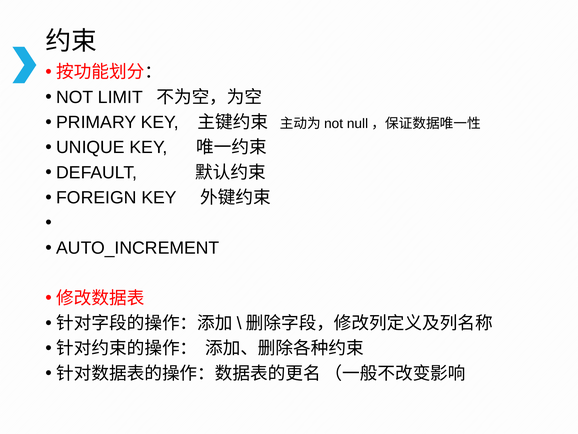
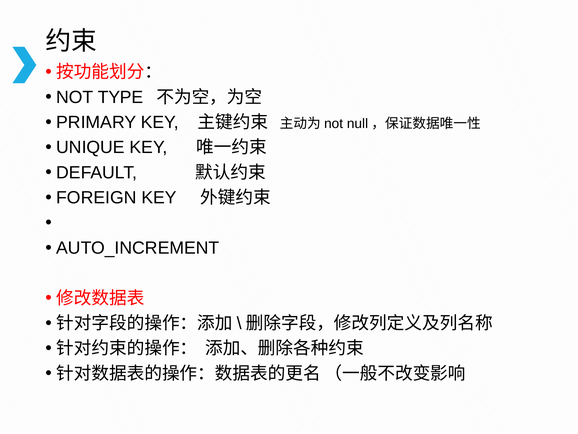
LIMIT: LIMIT -> TYPE (121, 97)
